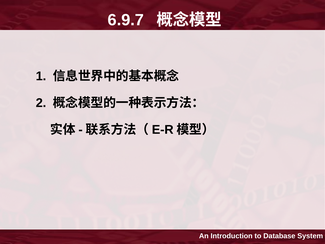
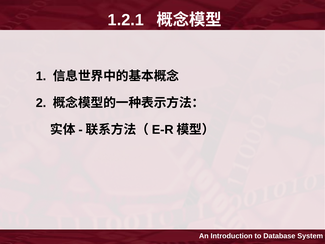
6.9.7: 6.9.7 -> 1.2.1 (126, 20)
